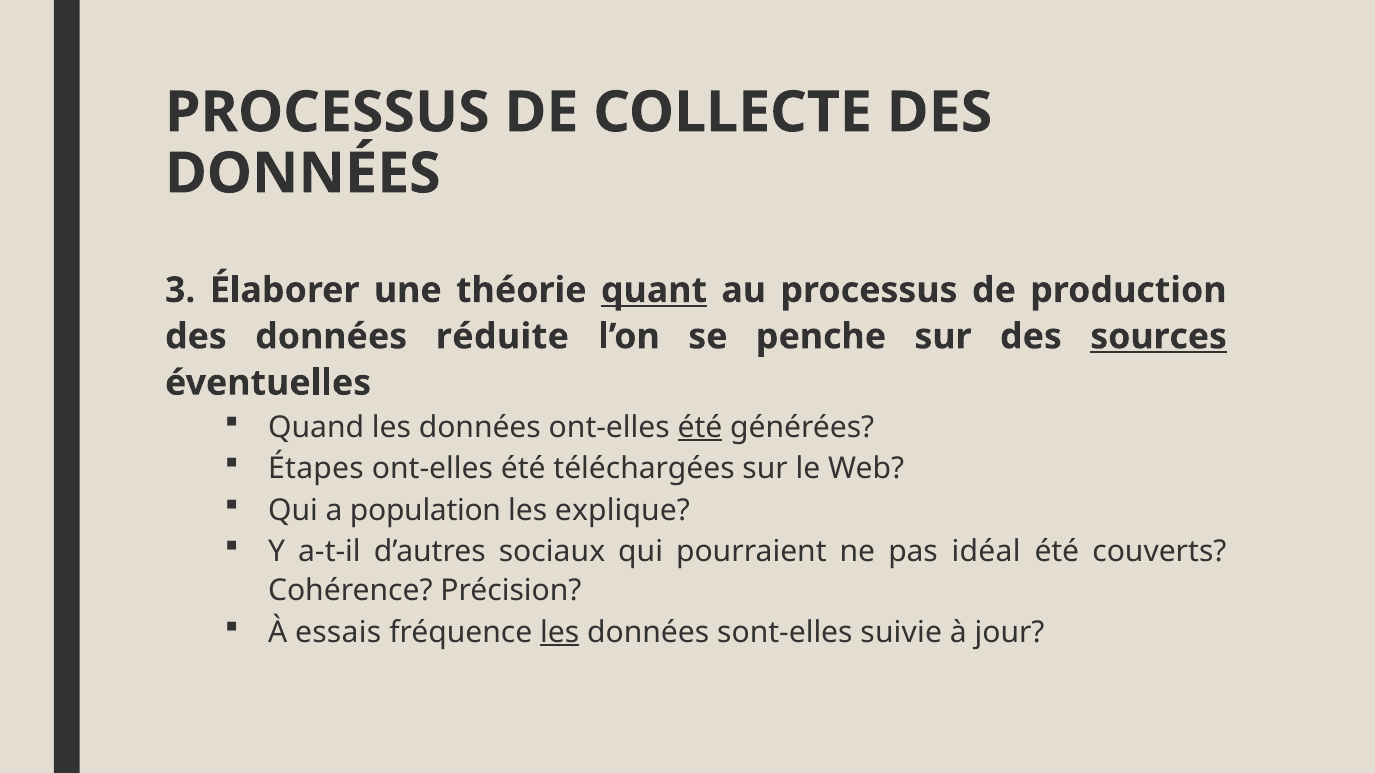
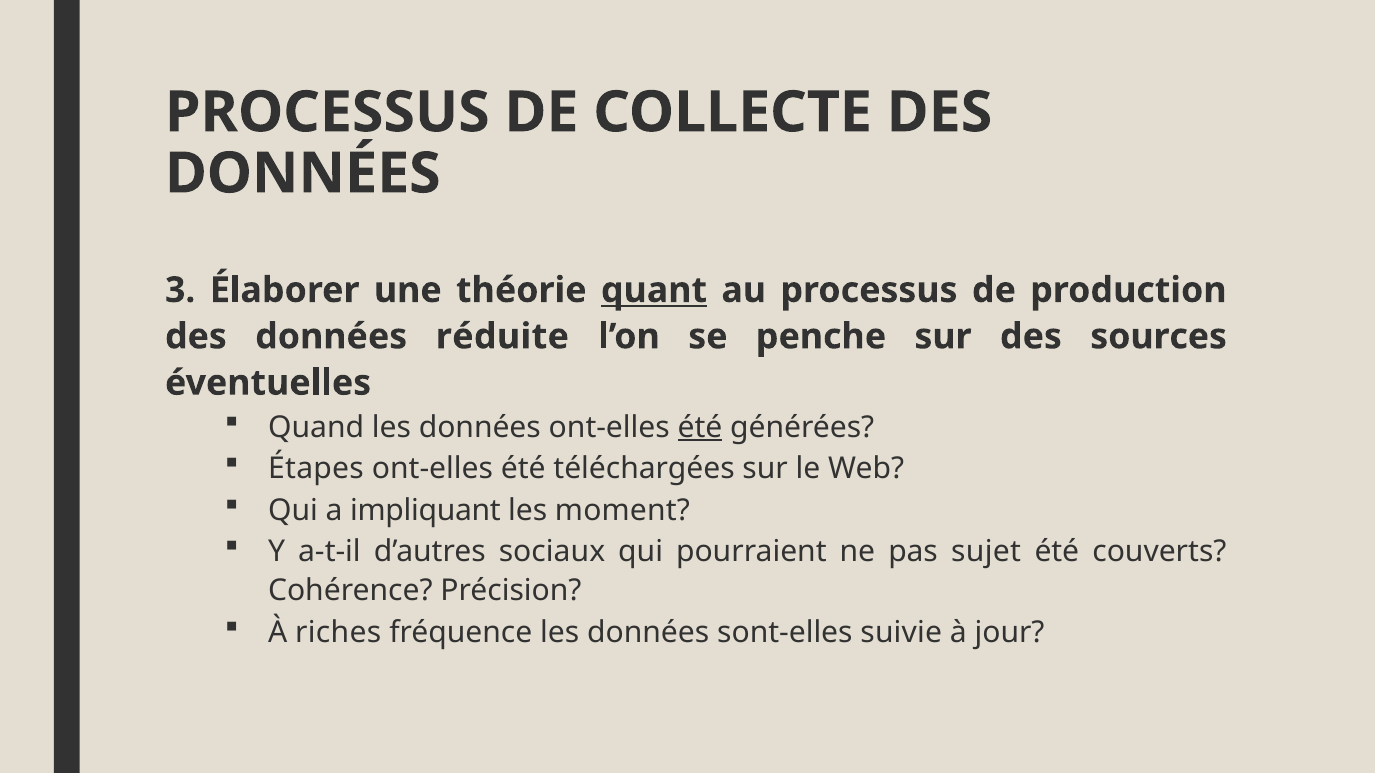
sources underline: present -> none (1159, 337)
population: population -> impliquant (425, 511)
explique: explique -> moment (622, 511)
idéal: idéal -> sujet (986, 552)
essais: essais -> riches (338, 633)
les underline: present -> none (560, 633)
